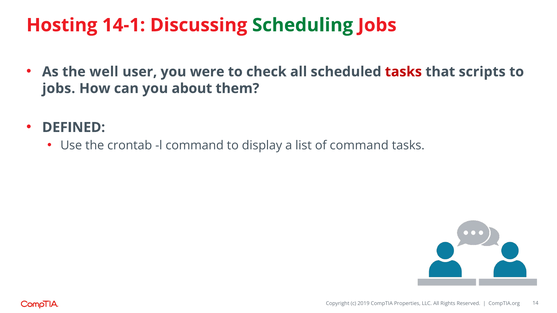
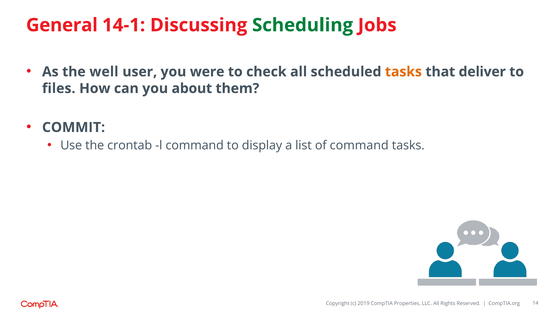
Hosting: Hosting -> General (62, 25)
tasks colour: red -> orange (403, 72)
scripts: scripts -> deliver (482, 72)
jobs: jobs -> files (59, 89)
DEFINED: DEFINED -> COMMIT (74, 128)
